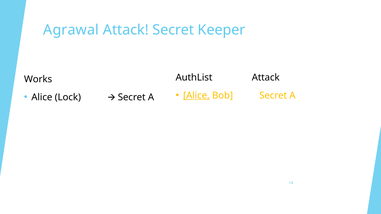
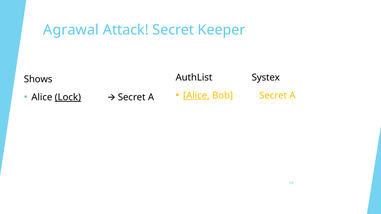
AuthList Attack: Attack -> Systex (266, 78)
Works: Works -> Shows (38, 79)
Lock underline: none -> present (68, 97)
